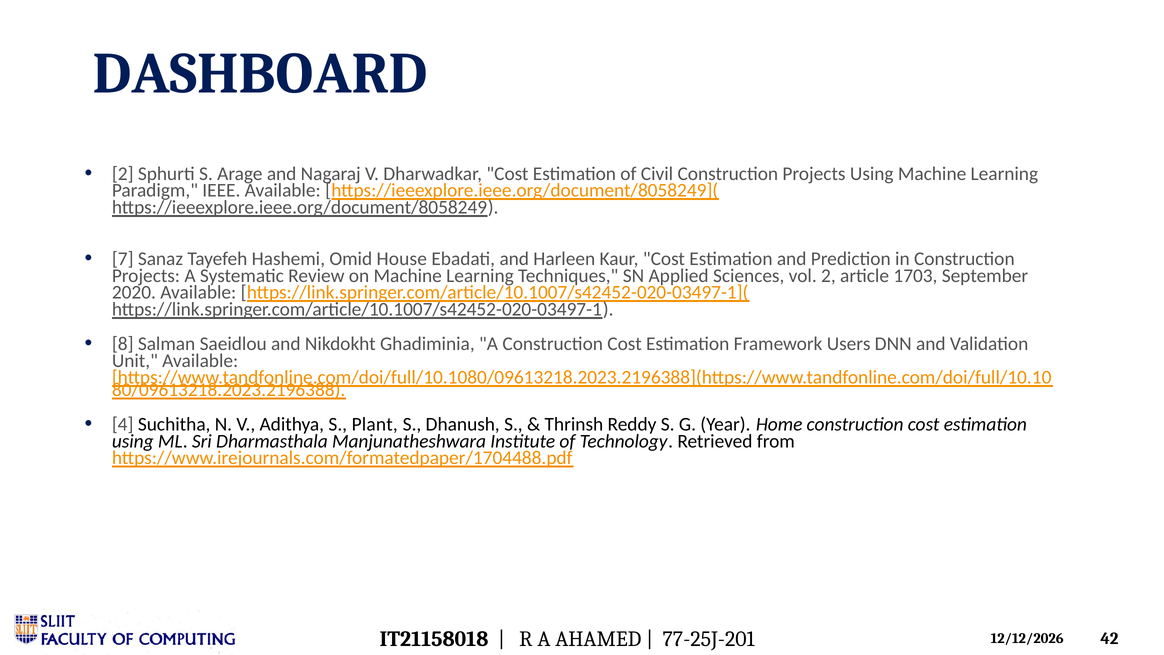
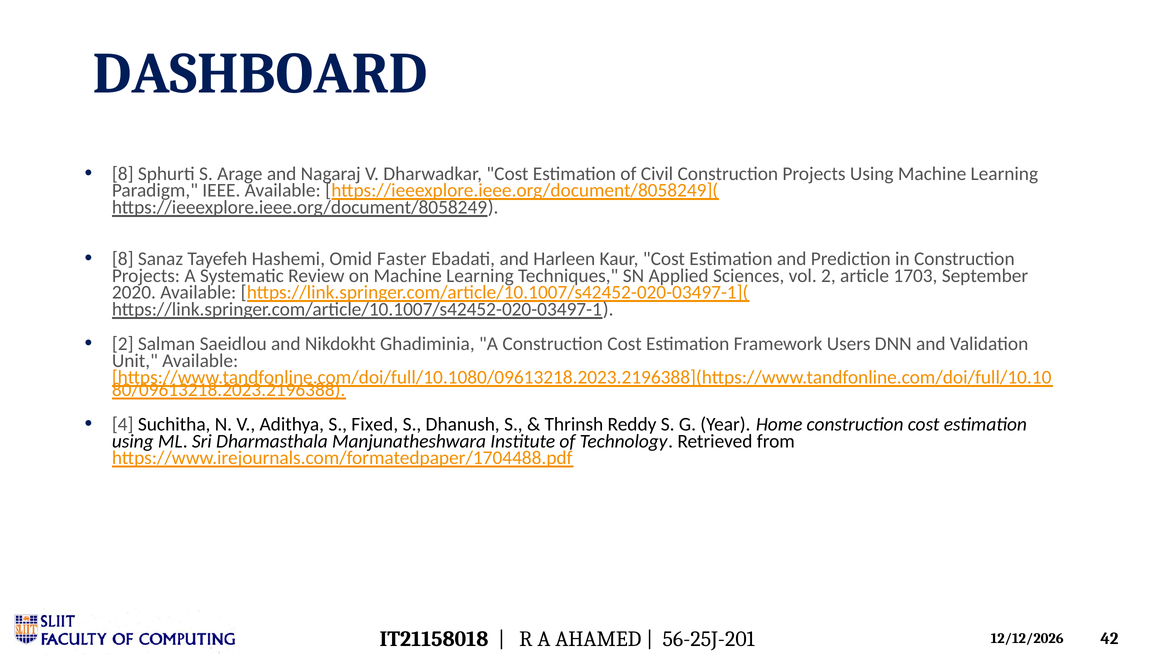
2: 2 -> 8 (123, 174)
7: 7 -> 8 (123, 259)
House: House -> Faster (402, 259)
8: 8 -> 2 (123, 344)
Plant: Plant -> Fixed (375, 424)
77-25J-201: 77-25J-201 -> 56-25J-201 (709, 639)
